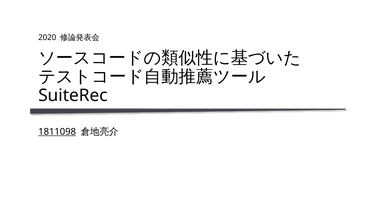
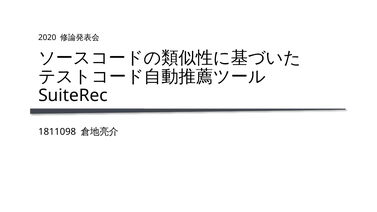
1811098 underline: present -> none (57, 132)
